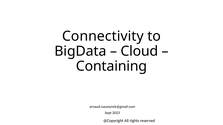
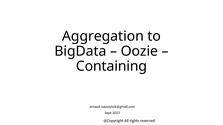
Connectivity: Connectivity -> Aggregation (103, 36)
Cloud: Cloud -> Oozie (139, 51)
